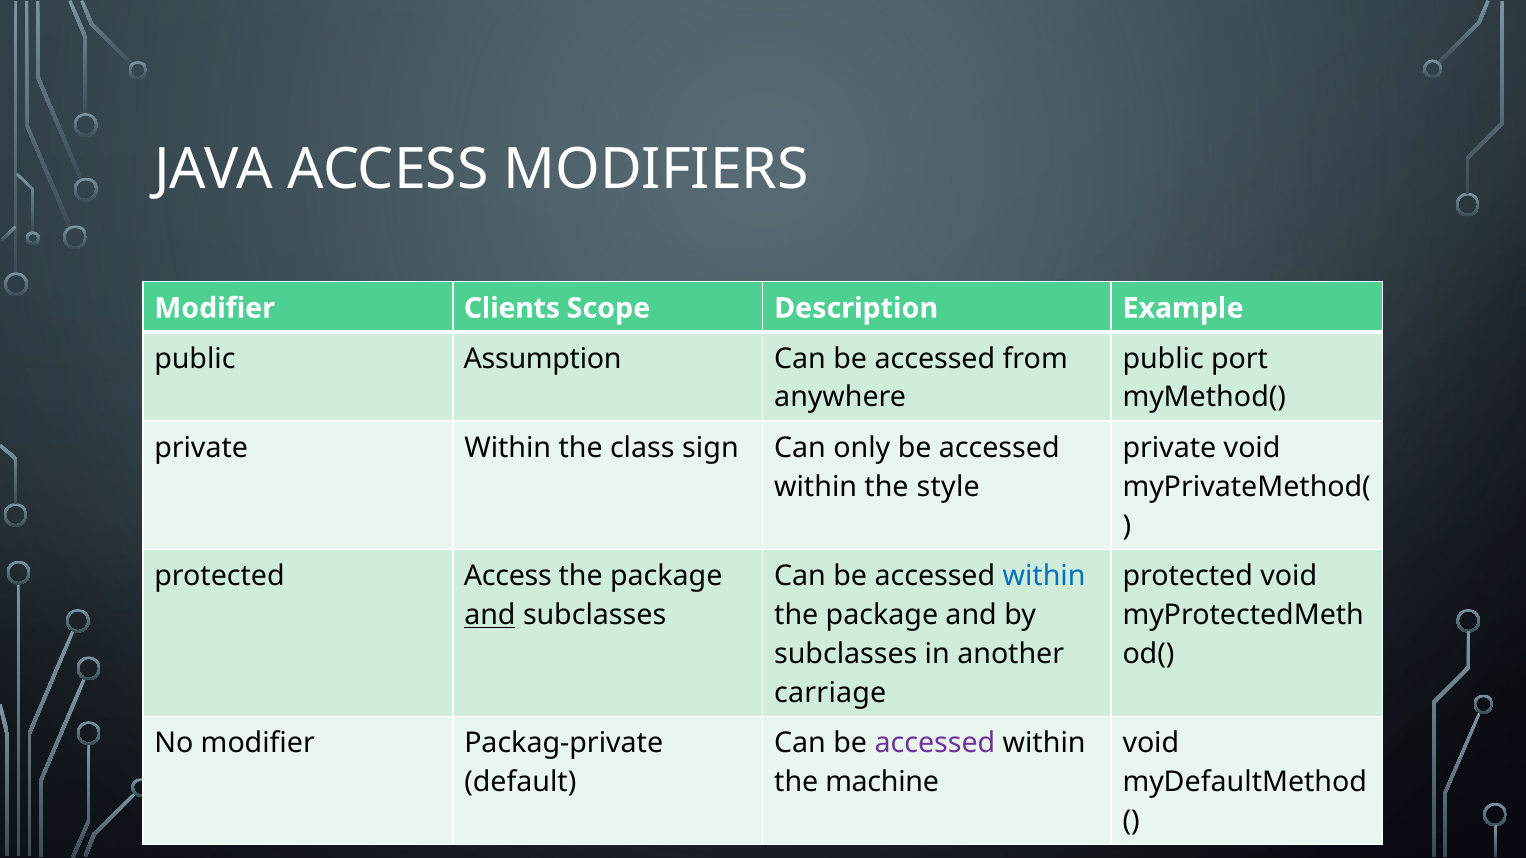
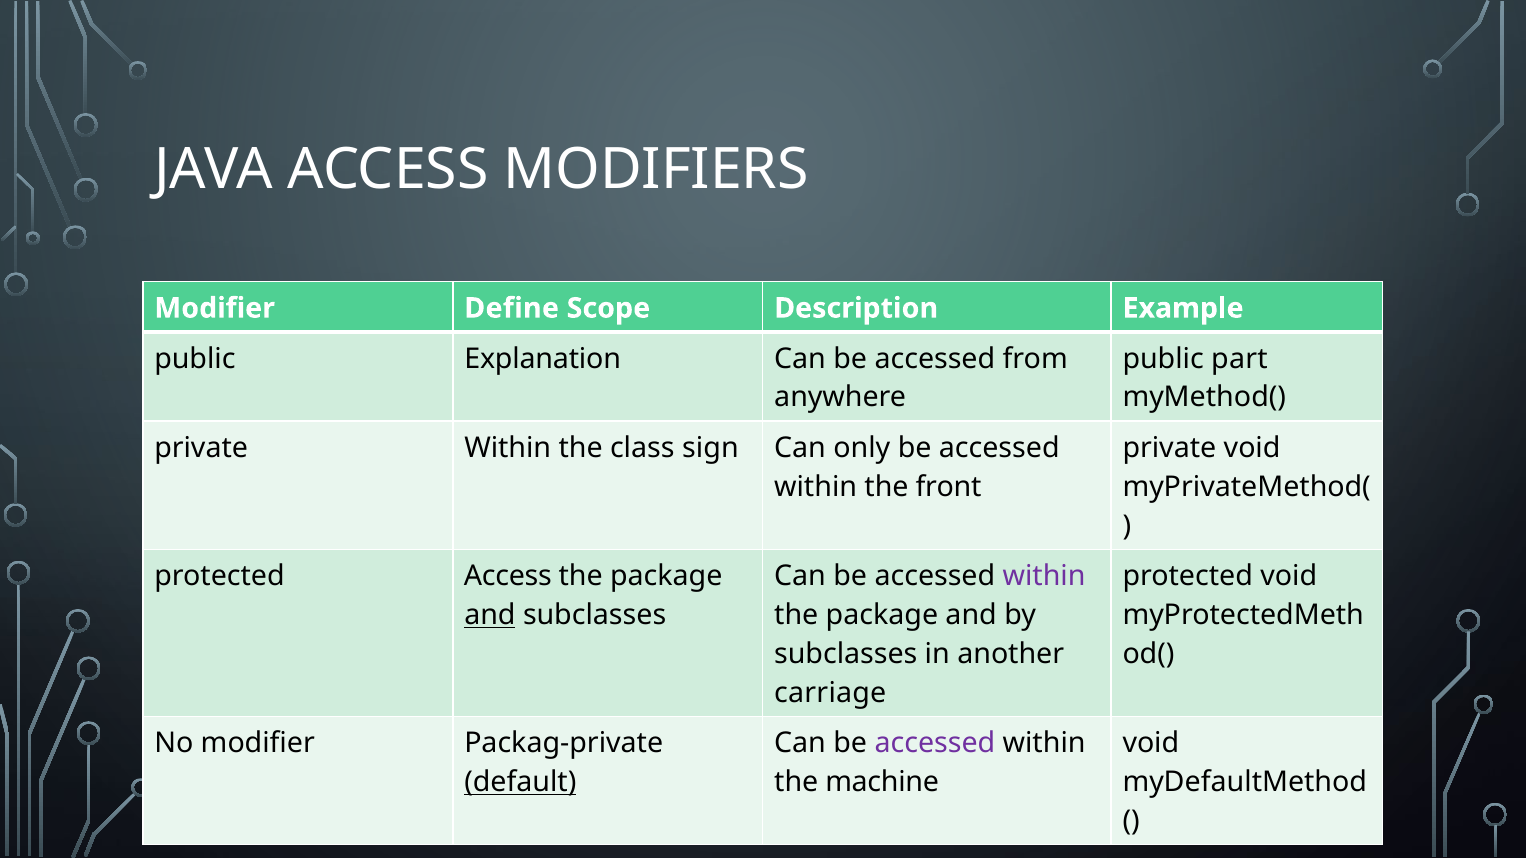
Clients: Clients -> Define (512, 308)
Assumption: Assumption -> Explanation (543, 359)
port: port -> part (1239, 359)
style: style -> front (948, 487)
within colour: blue -> purple (1044, 576)
default underline: none -> present (520, 783)
